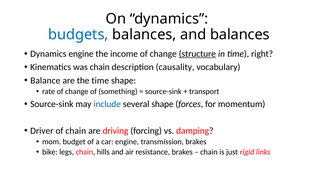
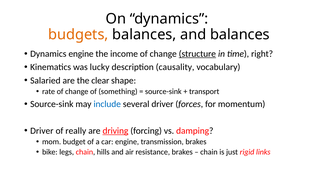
budgets colour: blue -> orange (78, 35)
was chain: chain -> lucky (100, 67)
Balance: Balance -> Salaried (45, 80)
the time: time -> clear (100, 80)
several shape: shape -> driver (162, 104)
of chain: chain -> really (76, 131)
driving underline: none -> present (115, 131)
